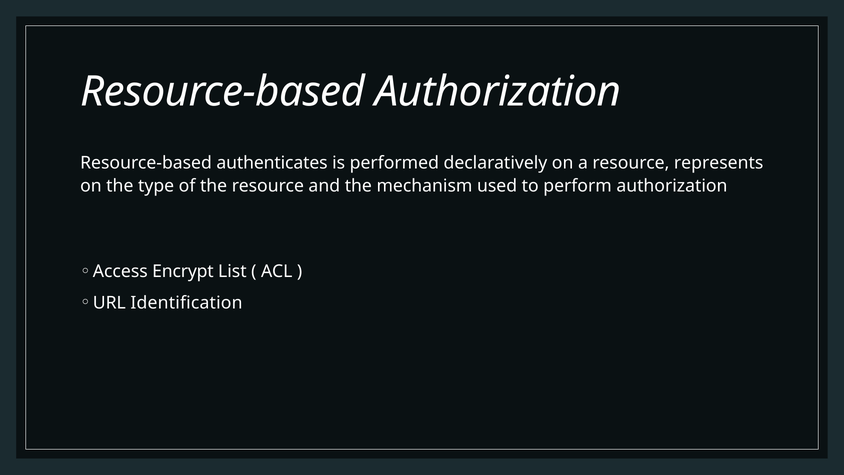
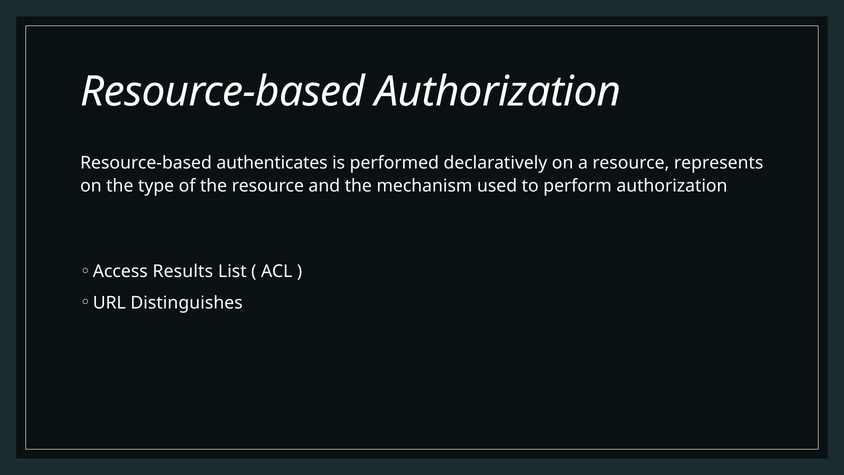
Encrypt: Encrypt -> Results (183, 271)
Identification: Identification -> Distinguishes (187, 303)
